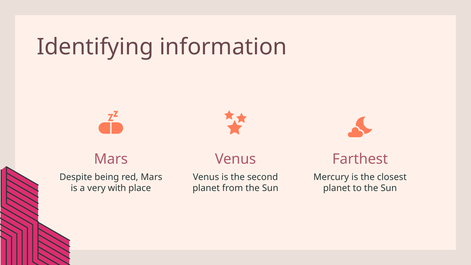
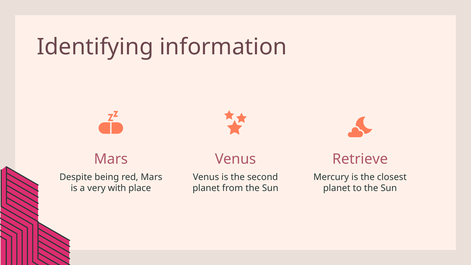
Farthest: Farthest -> Retrieve (360, 159)
